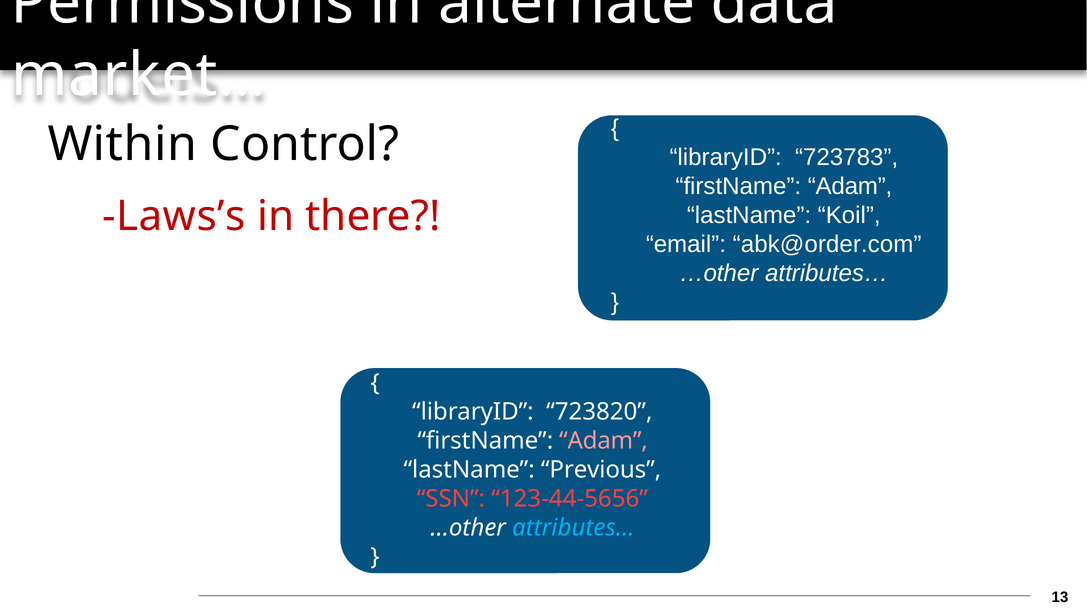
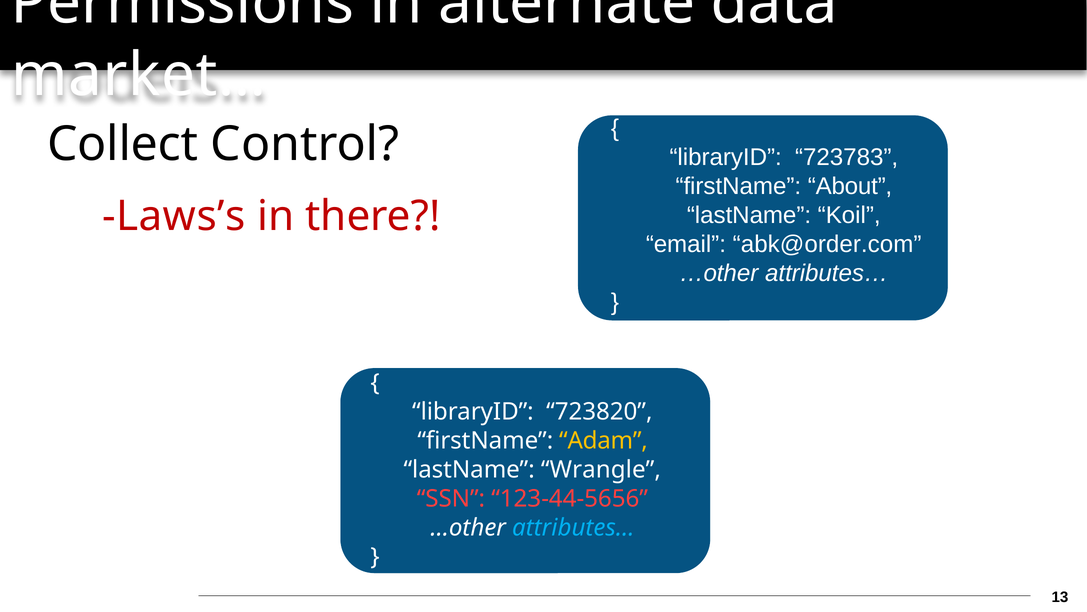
Within: Within -> Collect (123, 144)
Adam: Adam -> About (850, 186)
Adam colour: pink -> yellow (603, 440)
Previous: Previous -> Wrangle (601, 469)
